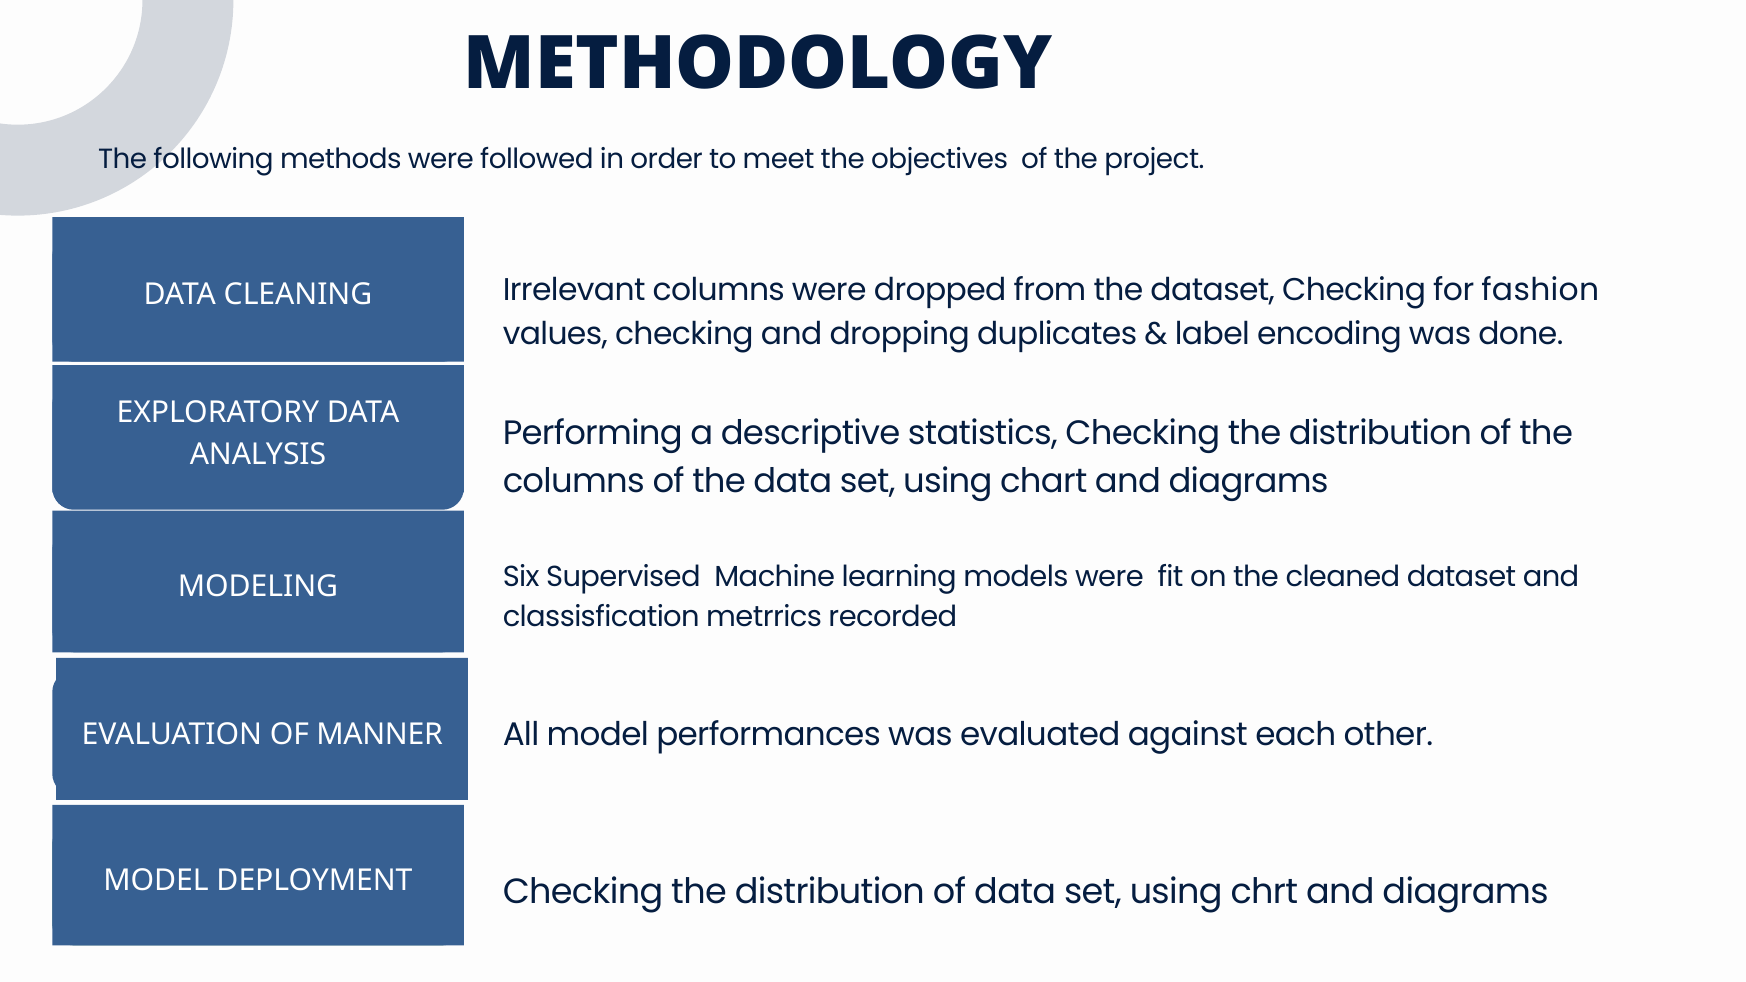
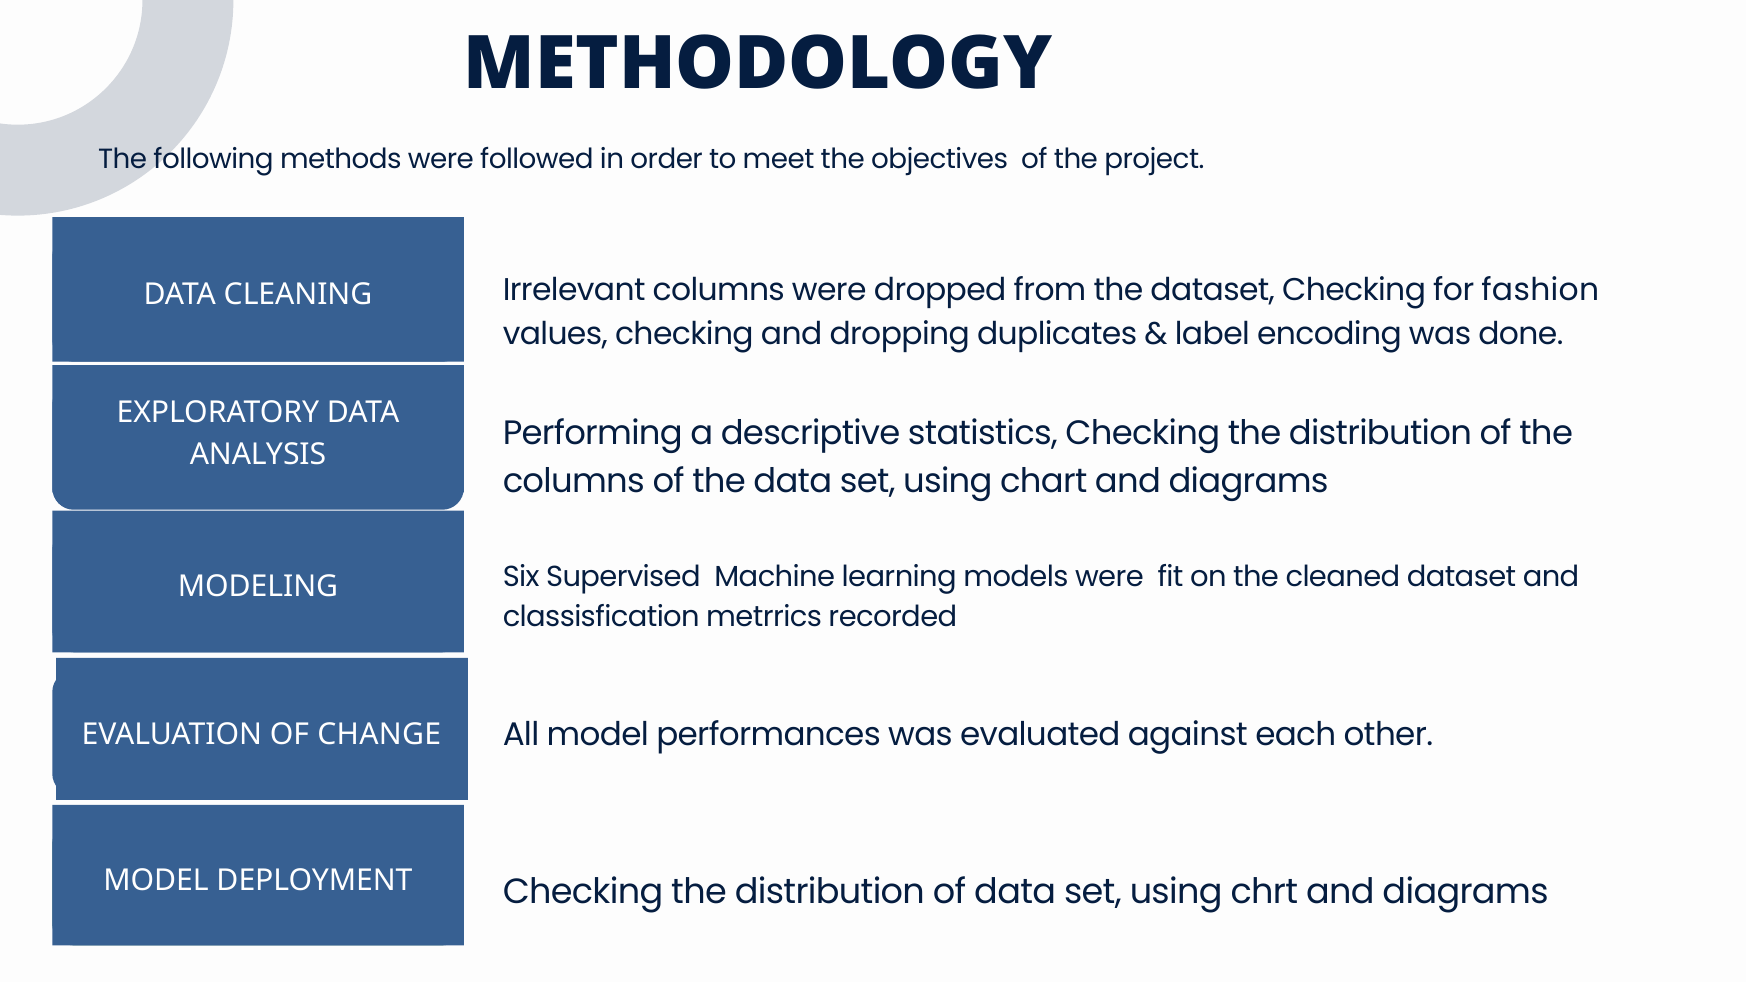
MANNER: MANNER -> CHANGE (379, 734)
